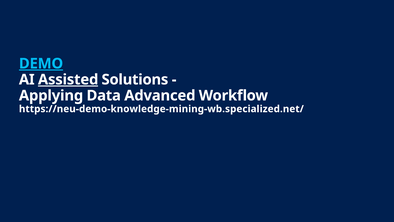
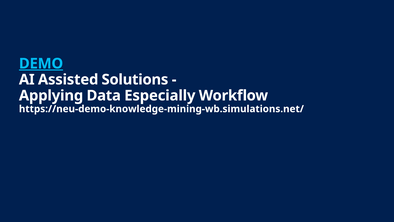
Assisted underline: present -> none (68, 79)
Advanced: Advanced -> Especially (160, 95)
https://neu-demo-knowledge-mining-wb.specialized.net/: https://neu-demo-knowledge-mining-wb.specialized.net/ -> https://neu-demo-knowledge-mining-wb.simulations.net/ (161, 109)
